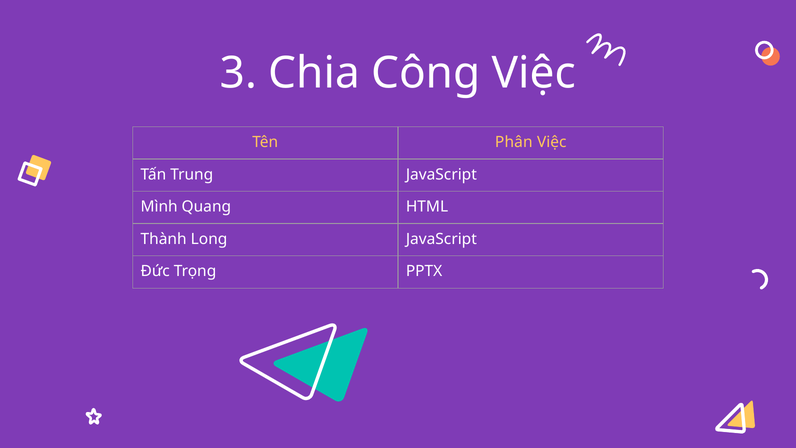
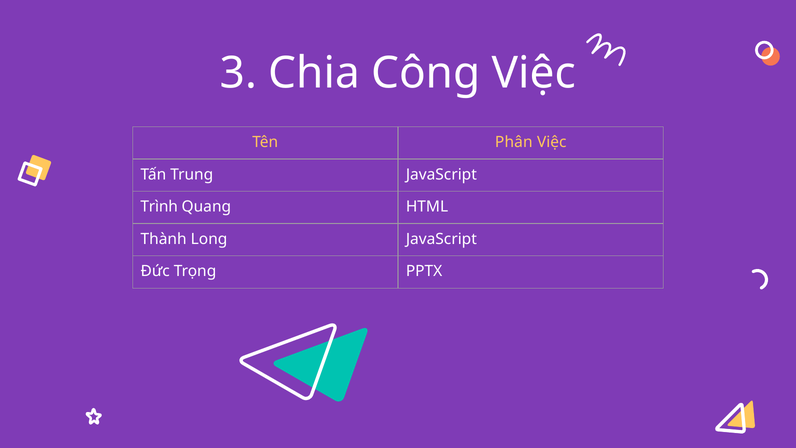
Mình: Mình -> Trình (159, 207)
